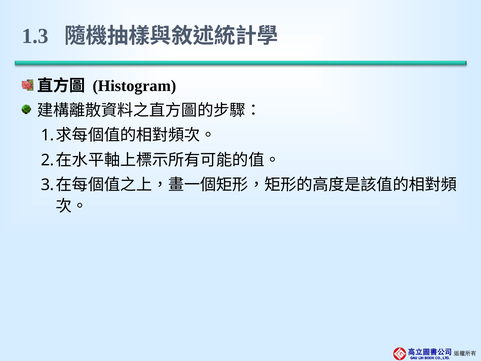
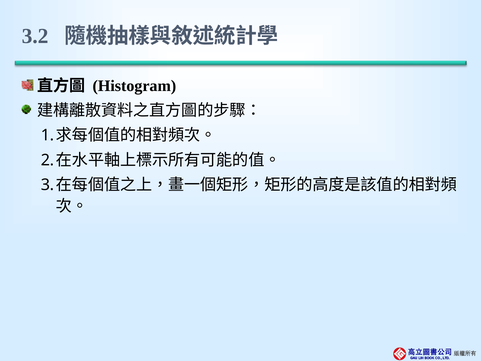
1.3: 1.3 -> 3.2 (35, 36)
